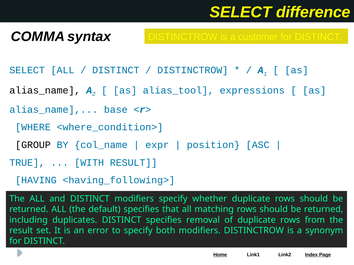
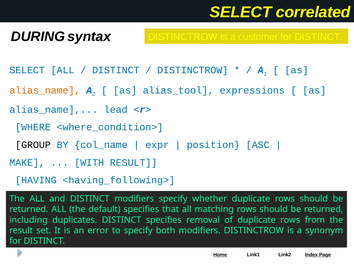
difference: difference -> correlated (313, 12)
COMMA: COMMA -> DURING (38, 37)
alias_name colour: black -> orange (45, 90)
base: base -> lead (116, 110)
TRUE: TRUE -> MAKE (27, 163)
